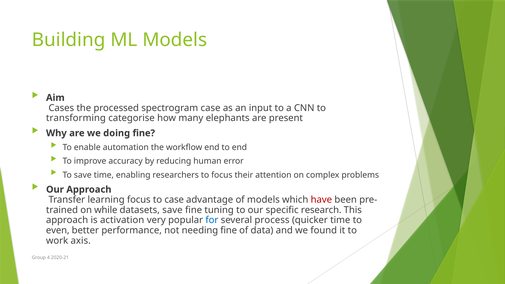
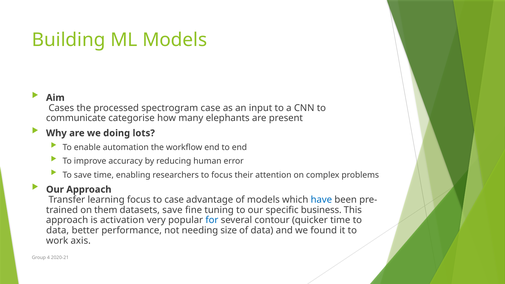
transforming: transforming -> communicate (76, 118)
doing fine: fine -> lots (144, 133)
have colour: red -> blue (321, 200)
while: while -> them (106, 210)
research: research -> business (321, 210)
process: process -> contour (272, 220)
even: even -> data (58, 230)
needing fine: fine -> size (229, 230)
